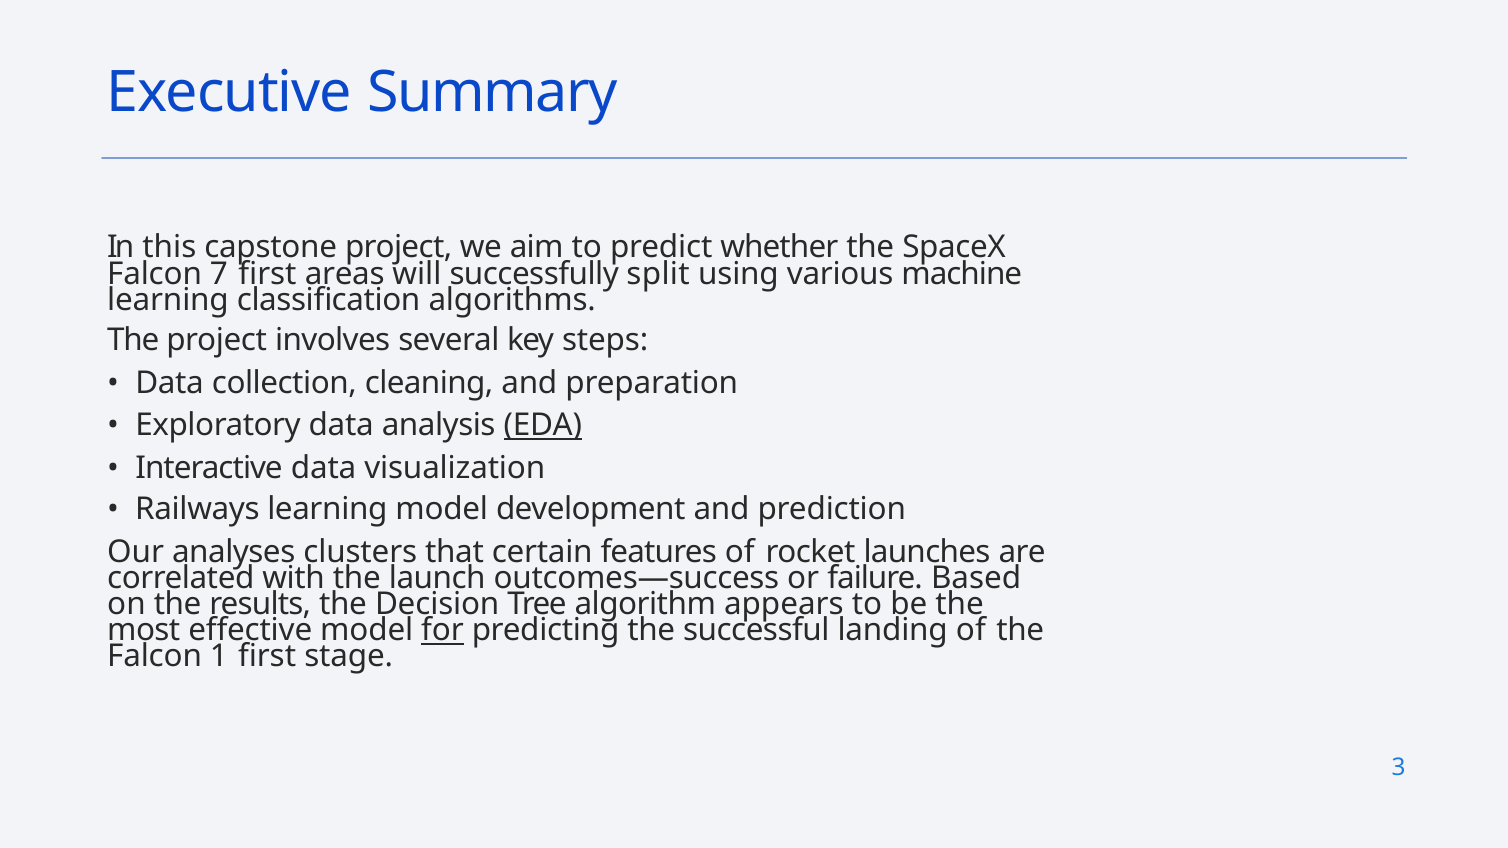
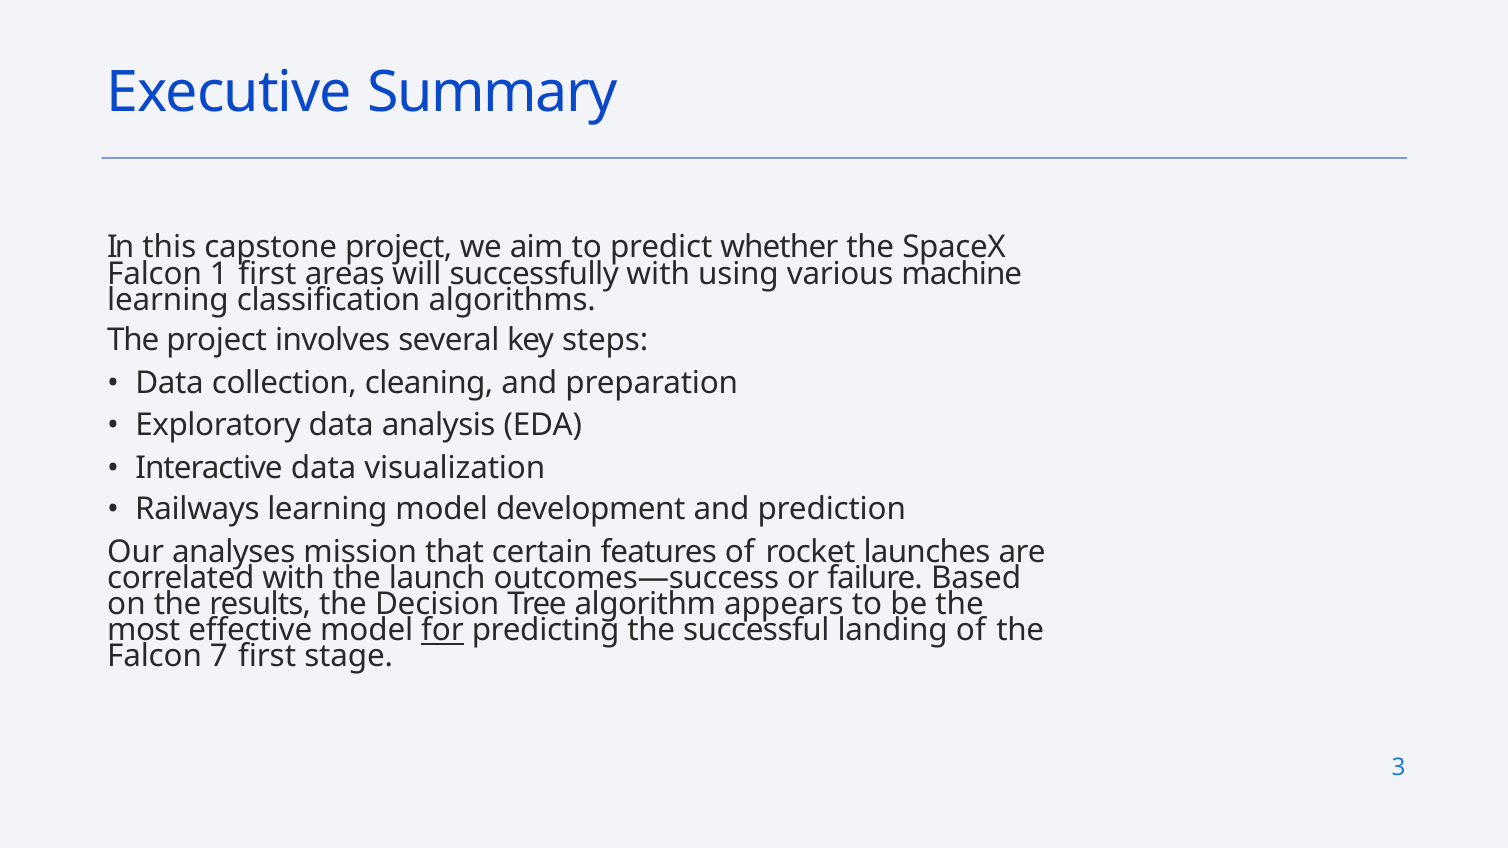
7: 7 -> 1 (219, 274)
successfully split: split -> with (658, 274)
EDA underline: present -> none (543, 426)
clusters: clusters -> mission (360, 553)
1: 1 -> 7 (219, 657)
